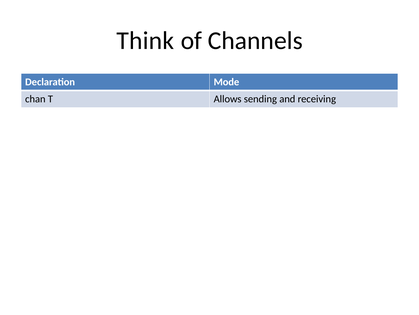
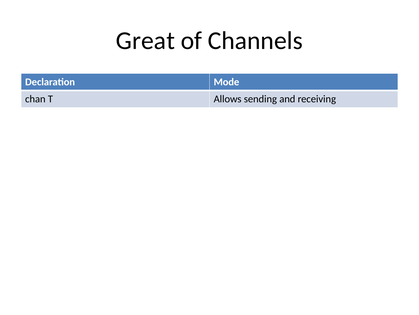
Think: Think -> Great (145, 41)
